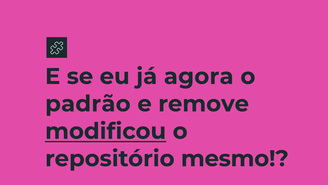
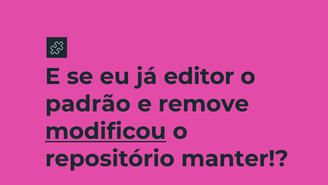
agora: agora -> editor (199, 76)
mesmo: mesmo -> manter (235, 158)
